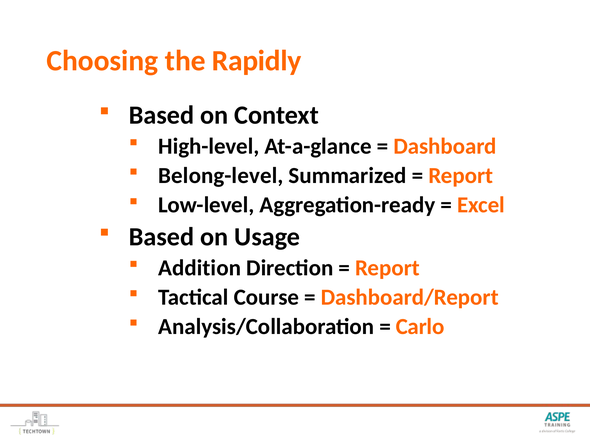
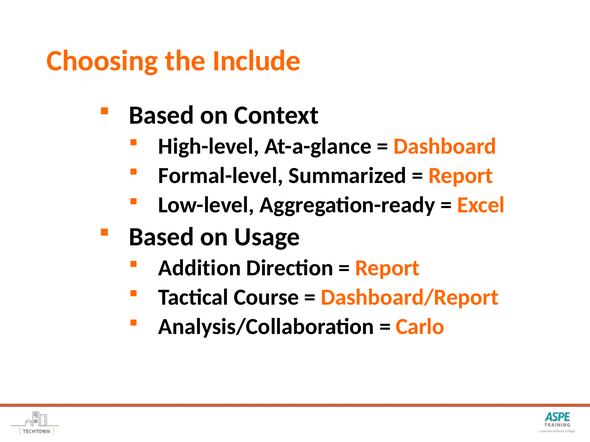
Rapidly: Rapidly -> Include (257, 61)
Belong-level: Belong-level -> Formal-level (221, 176)
